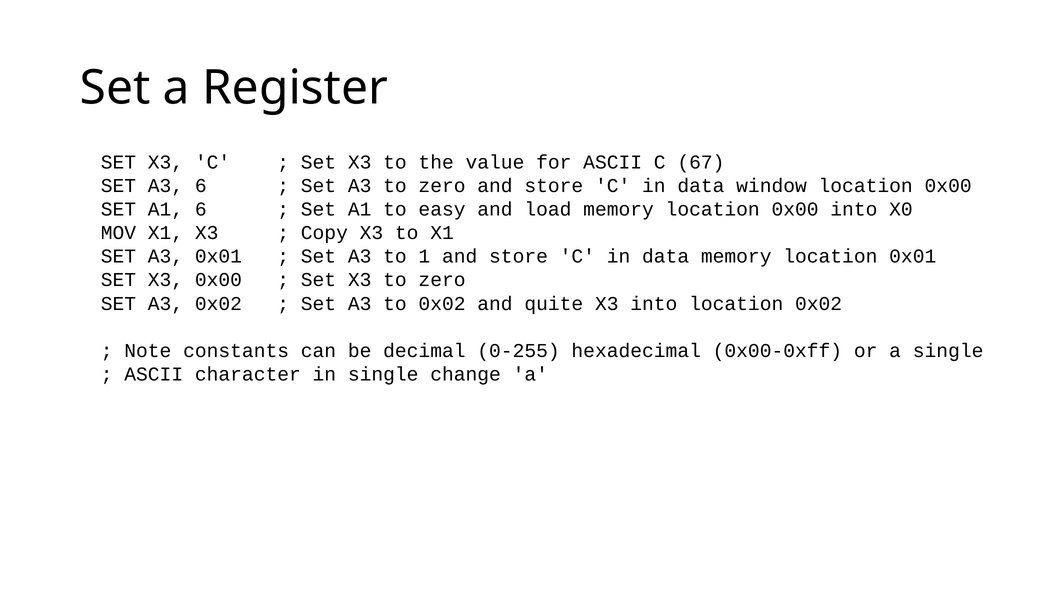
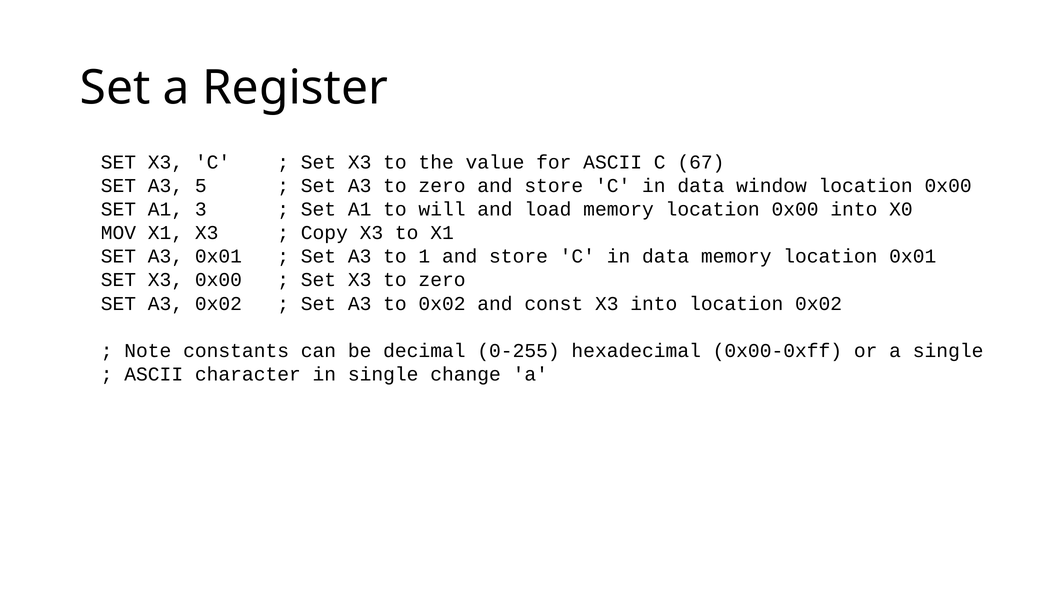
A3 6: 6 -> 5 (201, 186)
A1 6: 6 -> 3 (201, 209)
easy: easy -> will (442, 209)
quite: quite -> const (554, 303)
